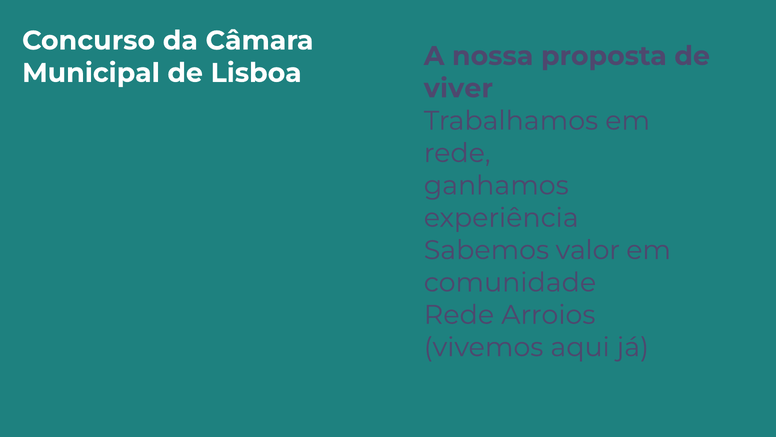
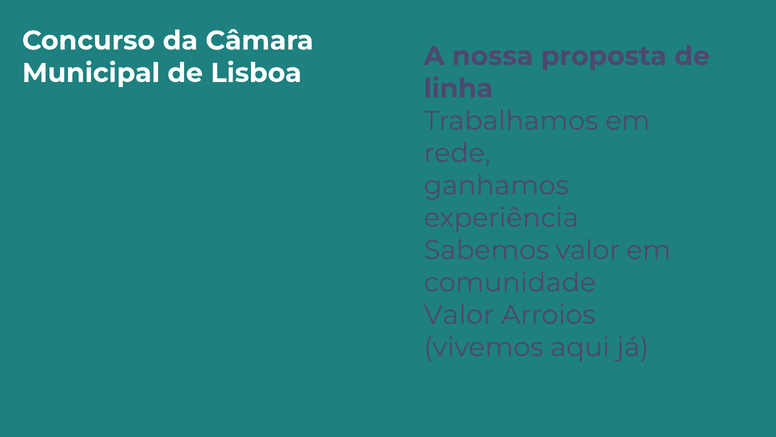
viver: viver -> linha (458, 88)
Rede: Rede -> Valor (459, 315)
